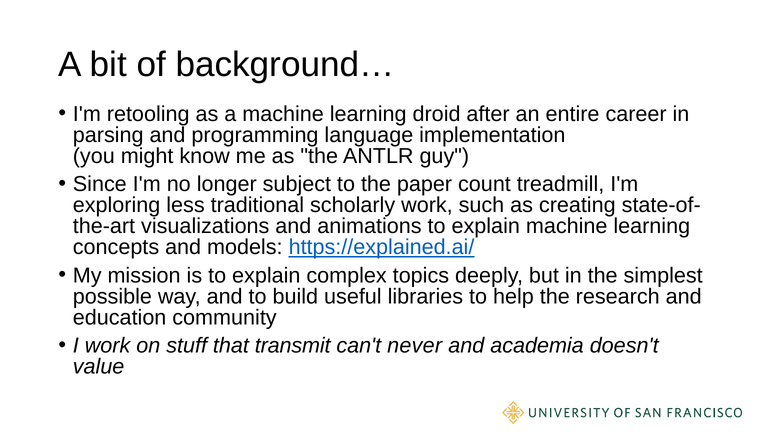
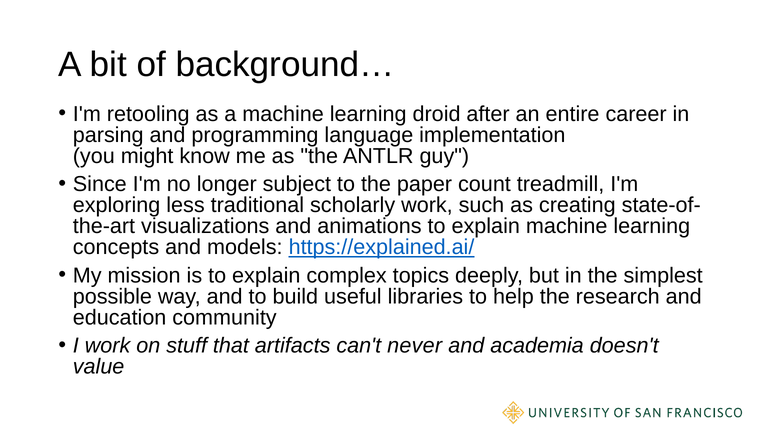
transmit: transmit -> artifacts (293, 345)
